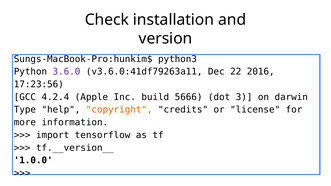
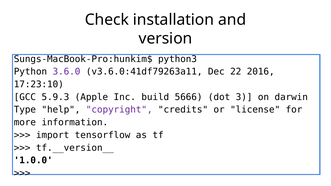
17:23:56: 17:23:56 -> 17:23:10 (39, 84)
4.2.4: 4.2.4 -> 5.9.3 (55, 97)
copyright colour: orange -> purple (119, 110)
